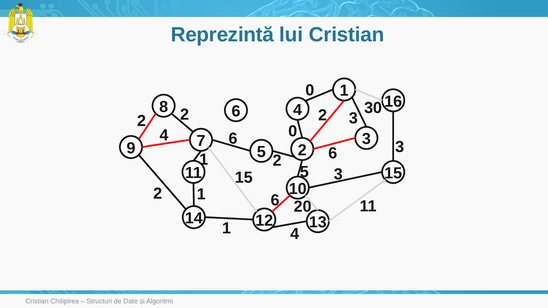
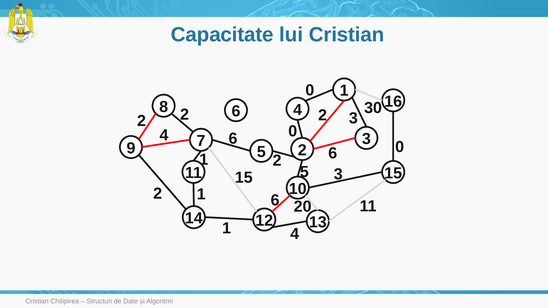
Reprezintă: Reprezintă -> Capacitate (222, 35)
3: 3 -> 0 (400, 147)
